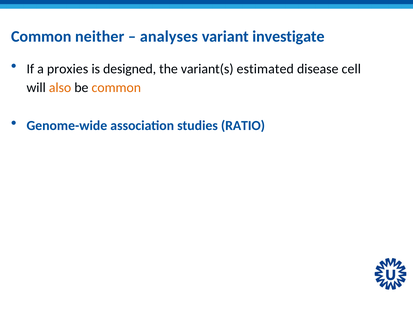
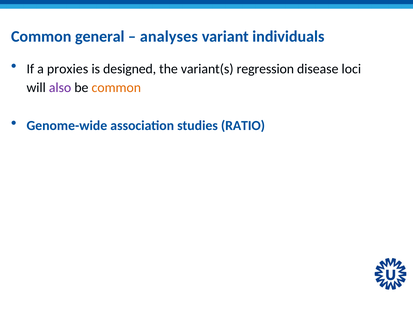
neither: neither -> general (100, 37)
investigate: investigate -> individuals (288, 37)
estimated: estimated -> regression (265, 69)
cell: cell -> loci (351, 69)
also colour: orange -> purple (60, 88)
